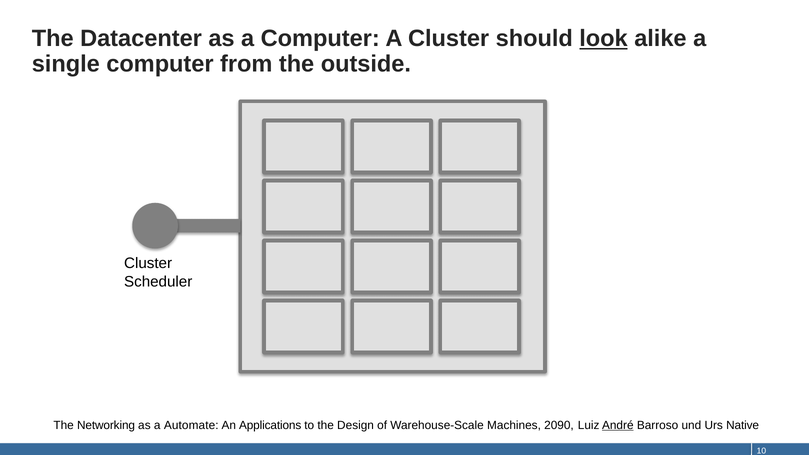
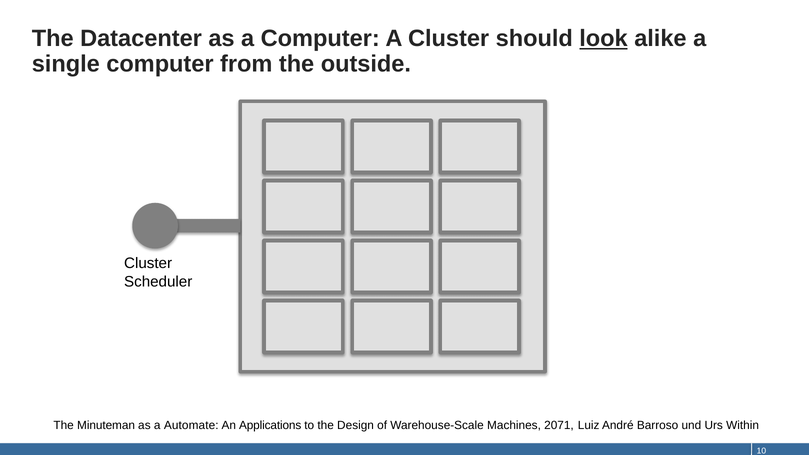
Networking: Networking -> Minuteman (106, 425)
2090: 2090 -> 2071 (559, 425)
André underline: present -> none (618, 425)
Native: Native -> Within (743, 425)
